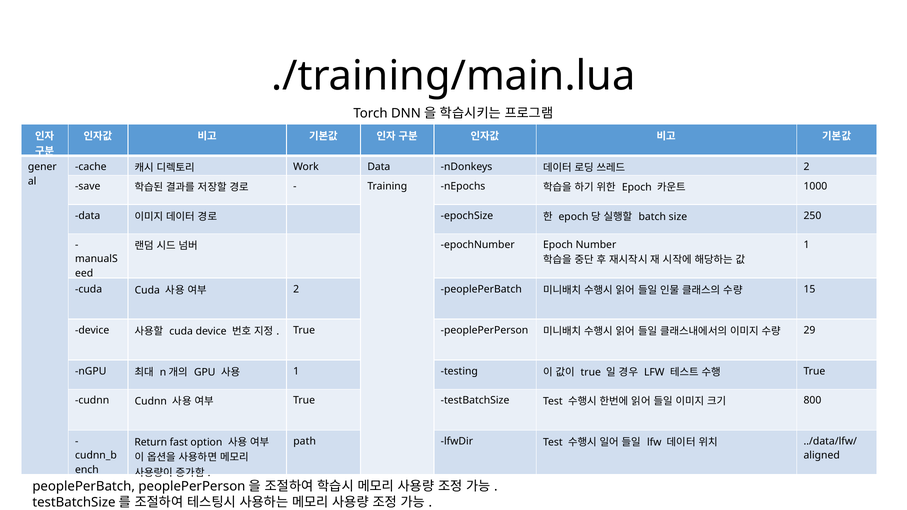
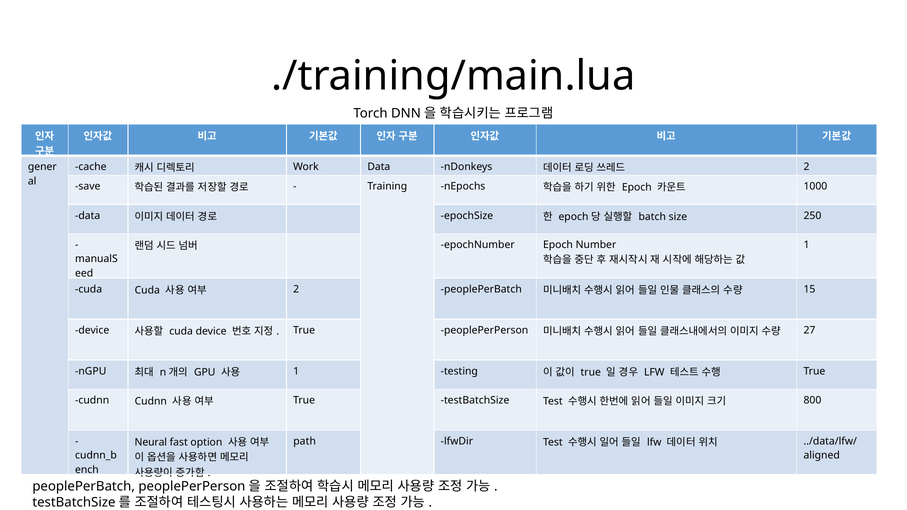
29: 29 -> 27 (809, 330)
Return: Return -> Neural (151, 443)
